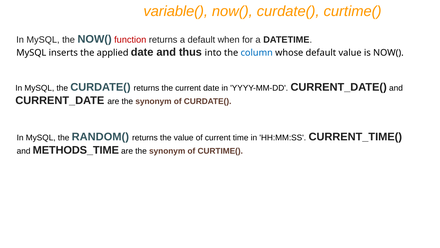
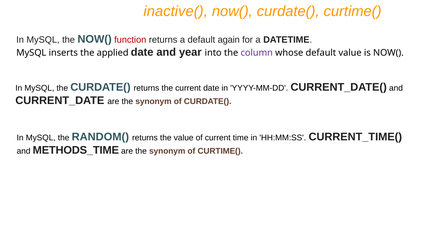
variable(: variable( -> inactive( (176, 11)
when: when -> again (229, 40)
thus: thus -> year (190, 52)
column colour: blue -> purple (257, 53)
